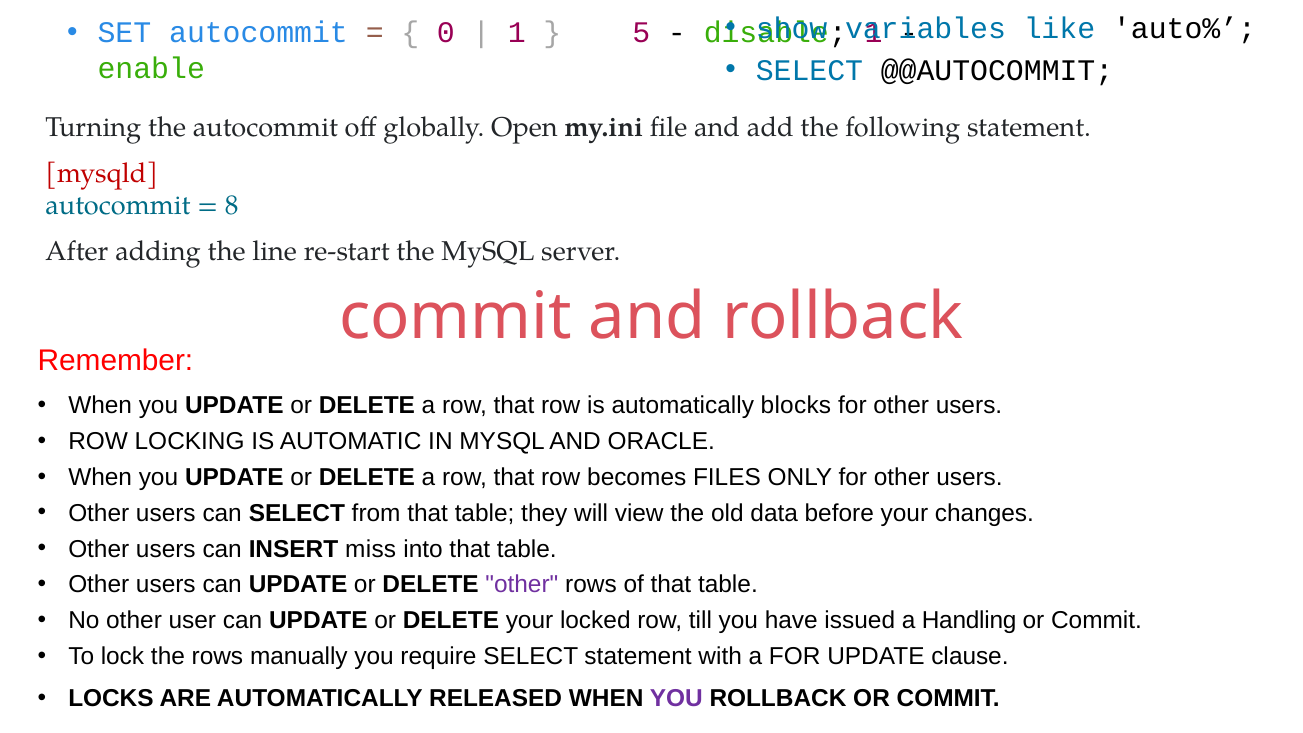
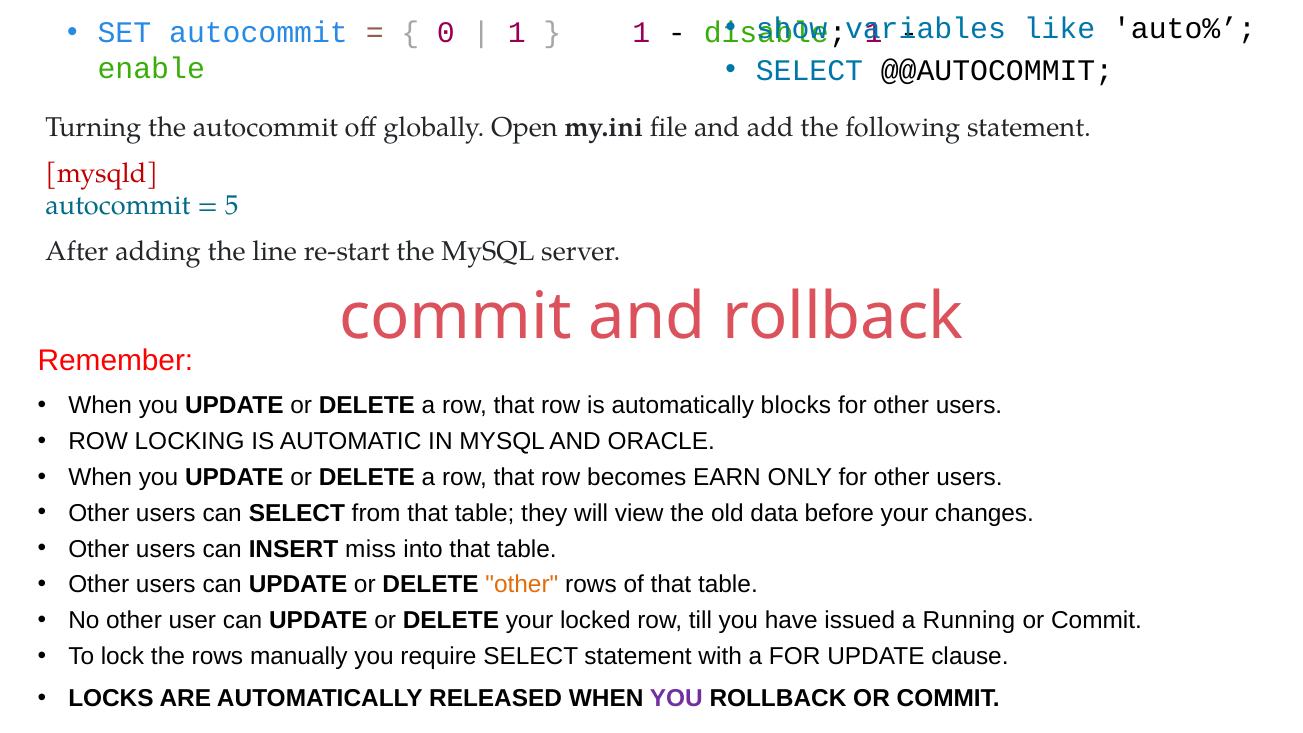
5: 5 -> 1 (641, 33)
8: 8 -> 5 (232, 206)
FILES: FILES -> EARN (727, 477)
other colour: purple -> orange (522, 585)
Handling: Handling -> Running (969, 621)
